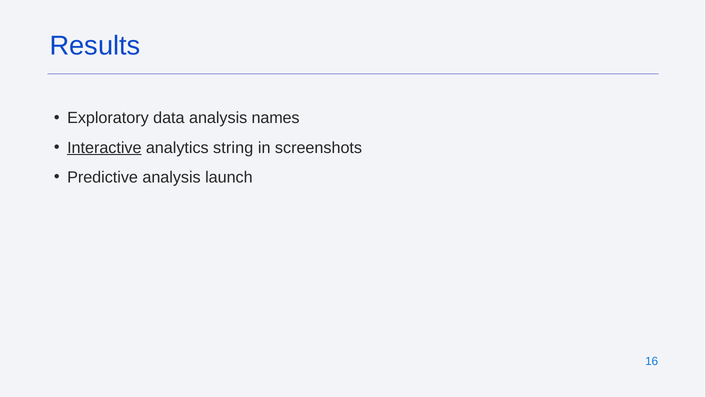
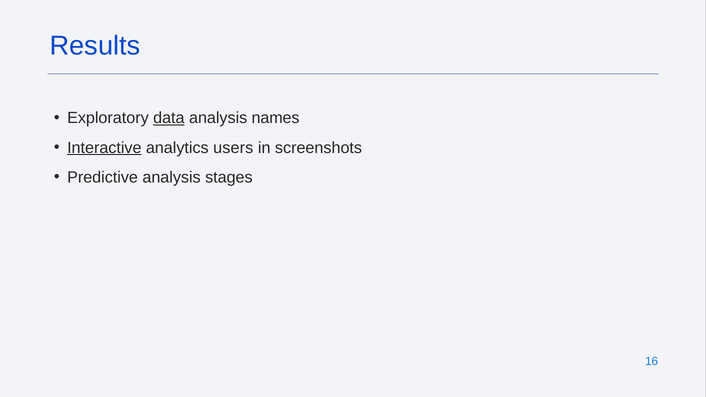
data underline: none -> present (169, 118)
string: string -> users (233, 148)
launch: launch -> stages (229, 177)
